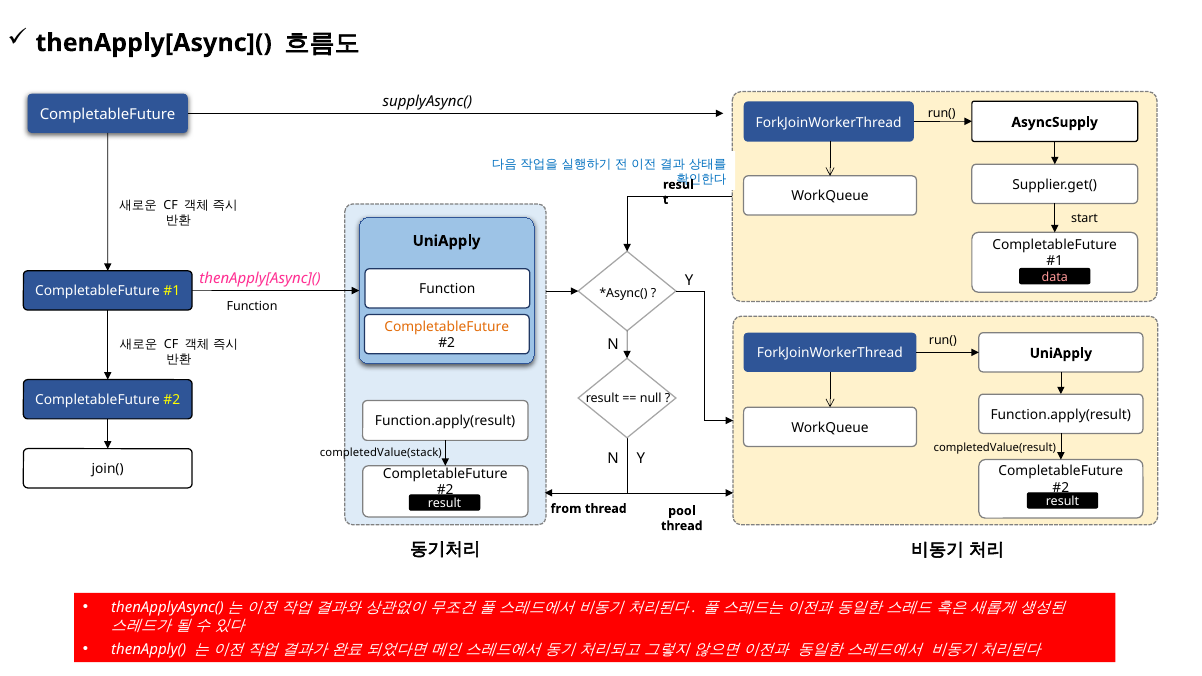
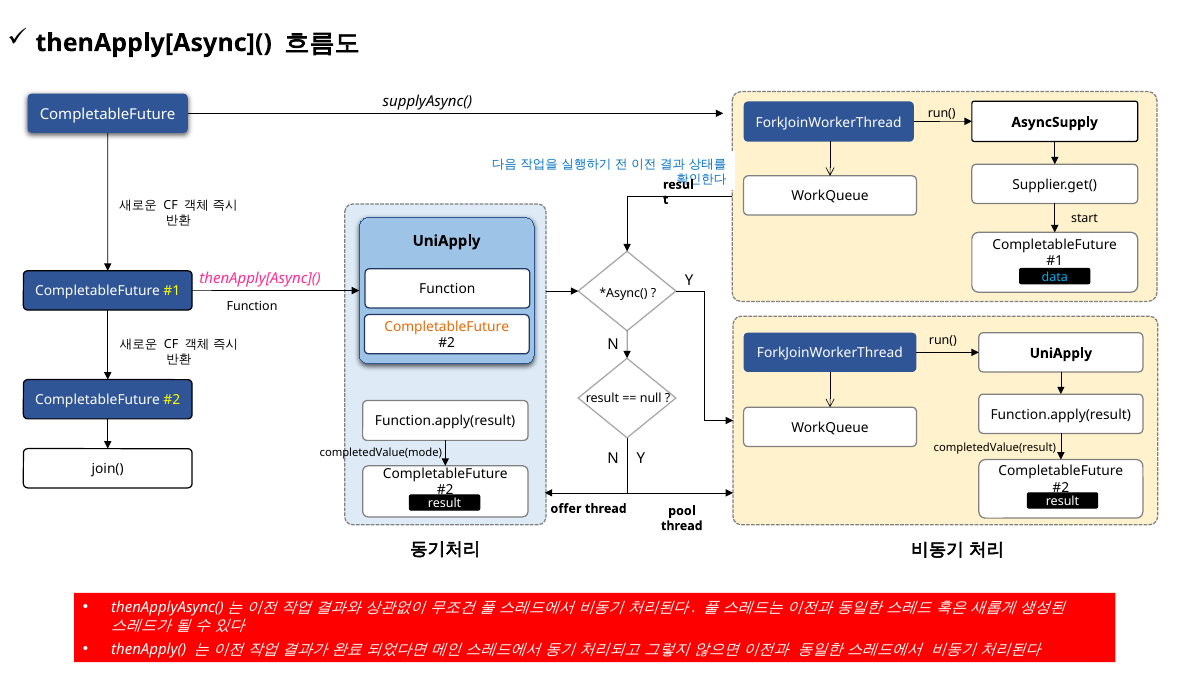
data colour: pink -> light blue (1055, 277)
completedValue(stack: completedValue(stack -> completedValue(mode (381, 453)
from: from -> offer (566, 509)
